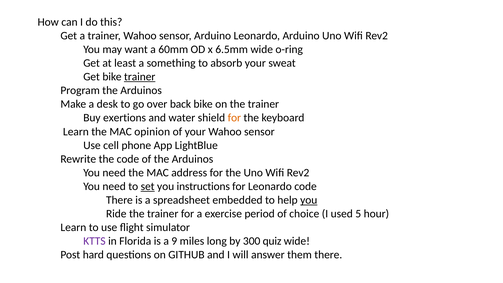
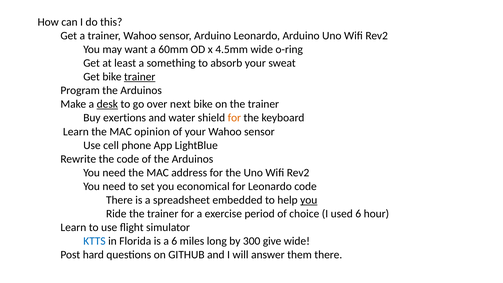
6.5mm: 6.5mm -> 4.5mm (232, 49)
desk underline: none -> present (107, 104)
back: back -> next (180, 104)
set underline: present -> none (148, 186)
instructions: instructions -> economical (203, 186)
used 5: 5 -> 6 (358, 214)
KTTS colour: purple -> blue (94, 241)
a 9: 9 -> 6 (174, 241)
quiz: quiz -> give (272, 241)
